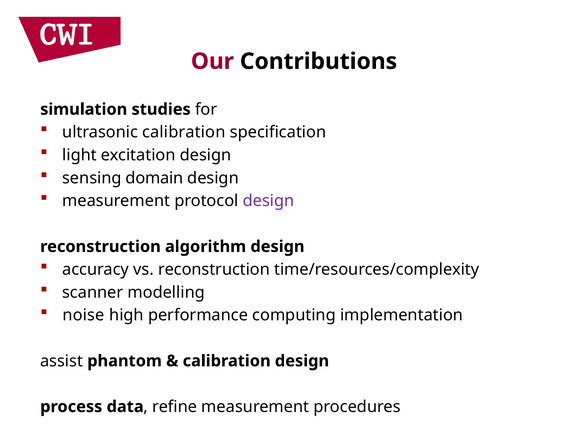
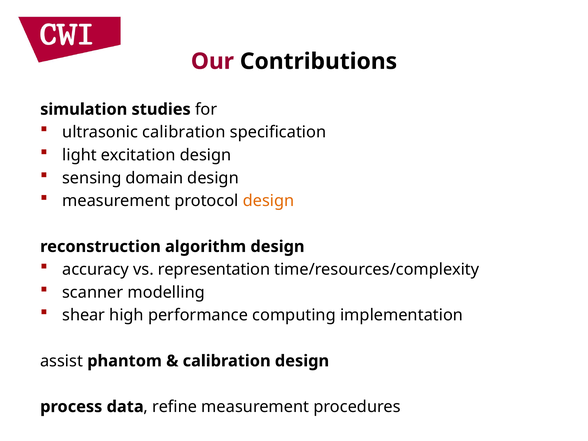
design colour: purple -> orange (269, 201)
vs reconstruction: reconstruction -> representation (214, 269)
noise: noise -> shear (84, 315)
